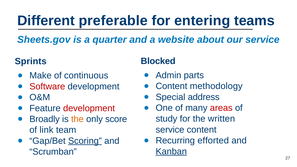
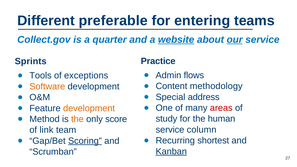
Sheets.gov: Sheets.gov -> Collect.gov (44, 40)
website underline: none -> present (176, 40)
our underline: none -> present (235, 40)
Blocked: Blocked -> Practice (158, 61)
parts: parts -> flows (194, 75)
Make: Make -> Tools (41, 76)
continuous: continuous -> exceptions (86, 76)
Software colour: red -> orange (47, 86)
development colour: red -> orange (89, 108)
Broadly: Broadly -> Method (45, 119)
written: written -> human (222, 119)
service content: content -> column (202, 130)
efforted: efforted -> shortest (213, 141)
